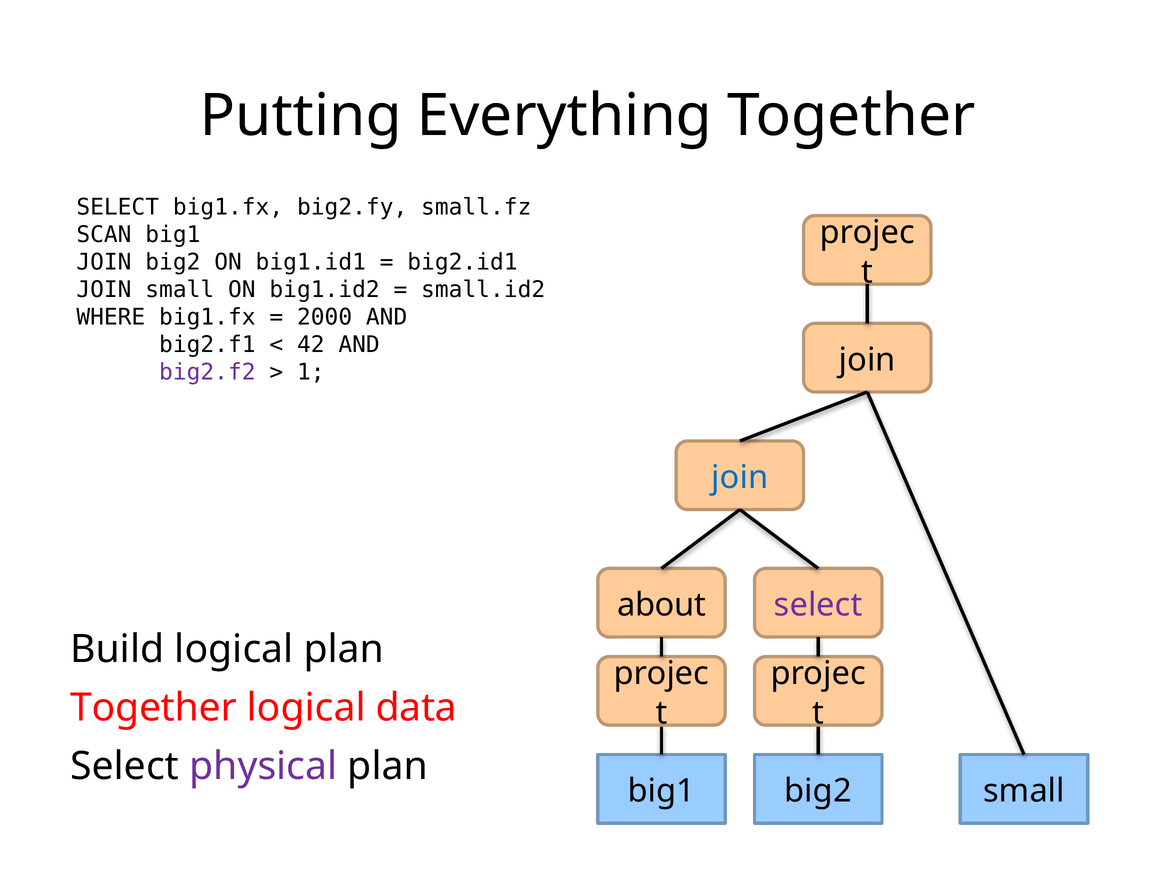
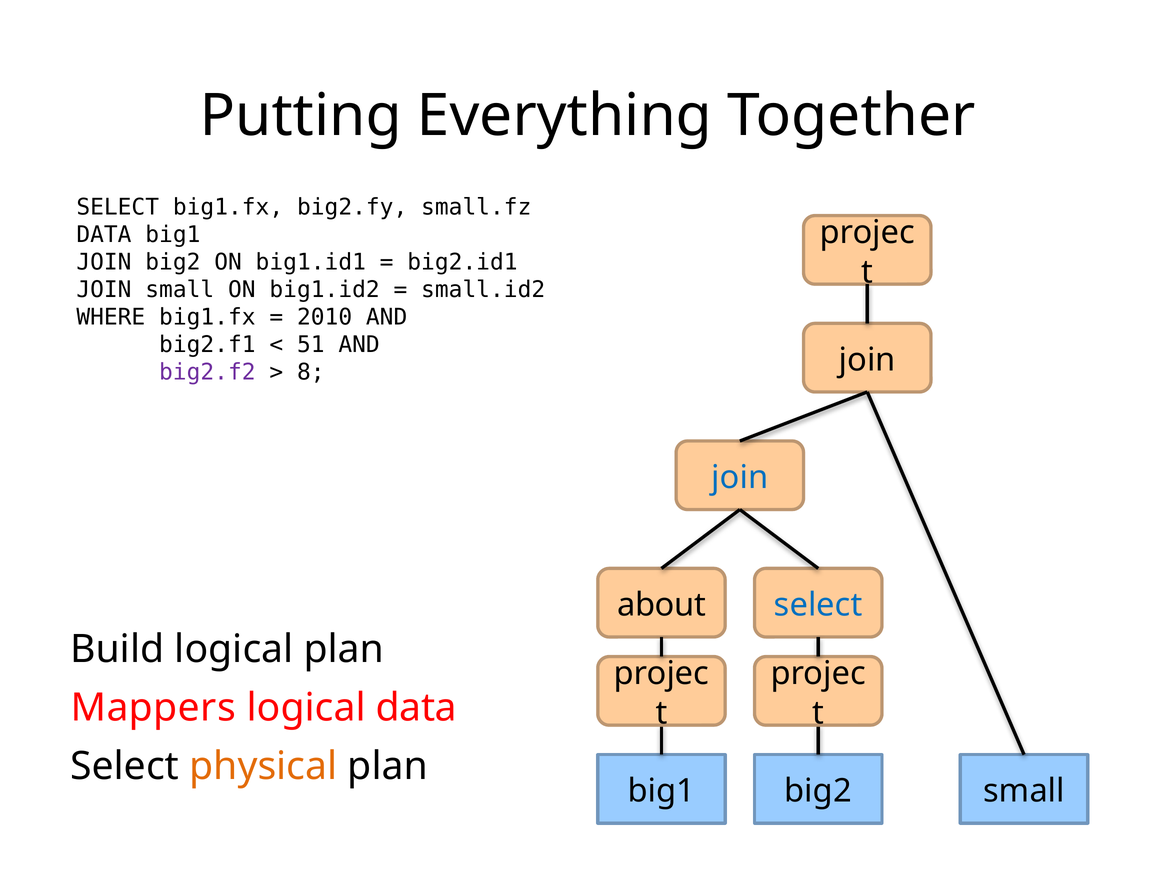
SCAN: SCAN -> DATA (104, 235)
2000: 2000 -> 2010 (325, 317)
42: 42 -> 51 (311, 345)
1: 1 -> 8 (311, 372)
select colour: purple -> blue (818, 605)
Together: Together -> Mappers (153, 708)
physical colour: purple -> orange (263, 766)
